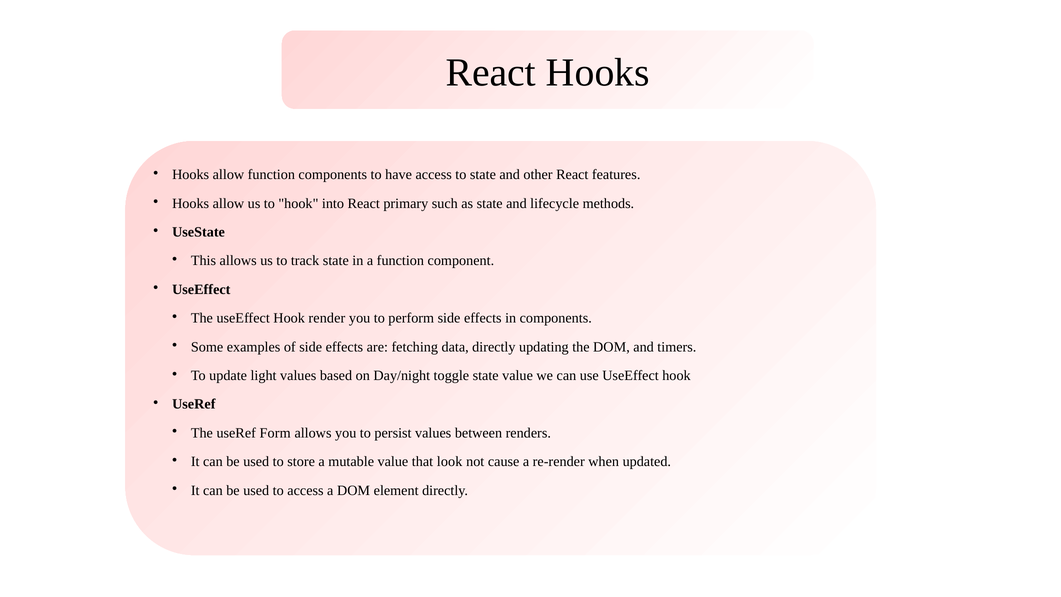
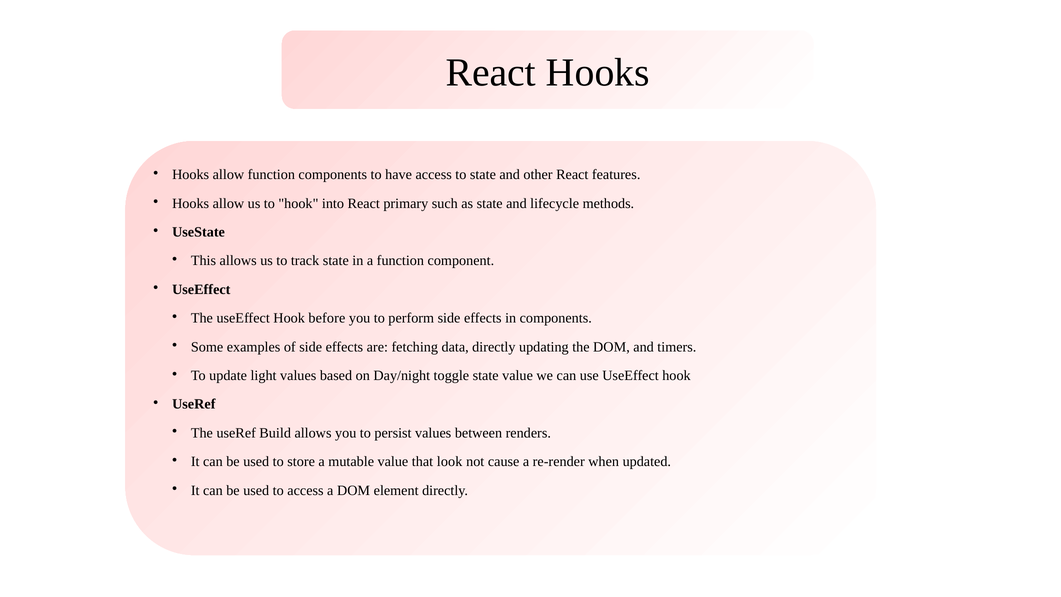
render: render -> before (327, 318)
Form: Form -> Build (275, 433)
